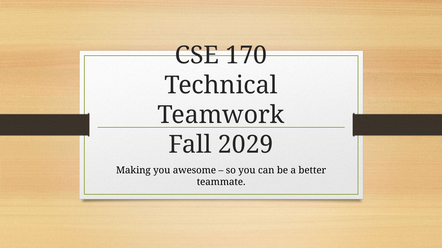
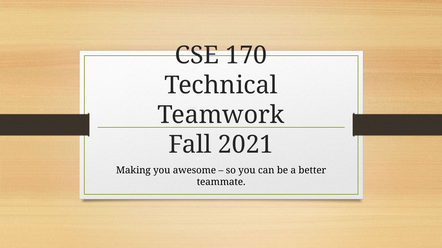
2029: 2029 -> 2021 (246, 145)
